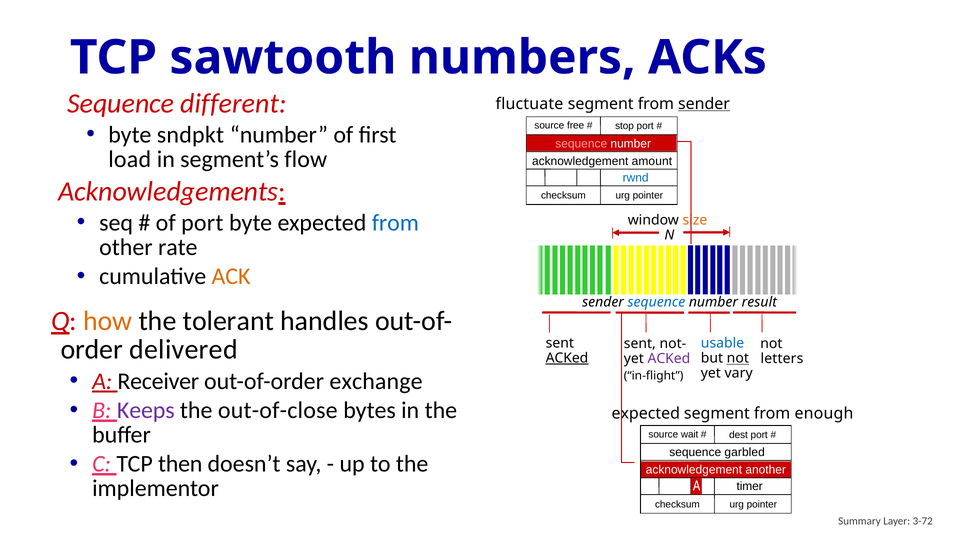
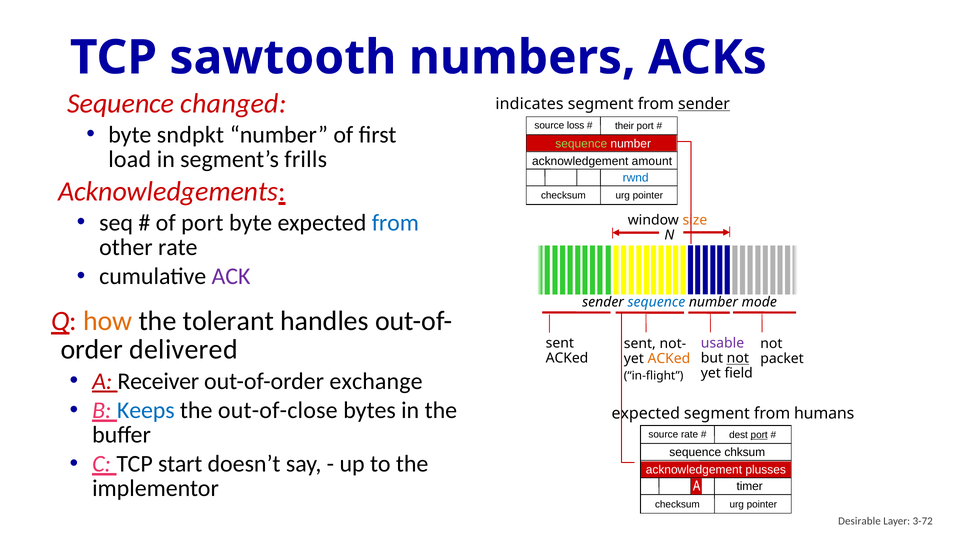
different: different -> changed (233, 103)
fluctuate: fluctuate -> indicates (529, 104)
free: free -> loss (576, 126)
stop: stop -> their (625, 126)
sequence colour: pink -> light green (581, 144)
flow: flow -> frills (306, 159)
ACK colour: orange -> purple (231, 276)
result: result -> mode (759, 302)
usable colour: blue -> purple (723, 343)
ACKed underline: present -> none (567, 358)
ACKed colour: purple -> orange (669, 358)
letters: letters -> packet (782, 358)
vary: vary -> field (739, 373)
Keeps colour: purple -> blue (146, 410)
enough: enough -> humans (824, 413)
source wait: wait -> rate (690, 434)
port underline: none -> present (759, 435)
garbled: garbled -> chksum (745, 452)
then: then -> start (180, 464)
another: another -> plusses (766, 470)
Summary: Summary -> Desirable (859, 521)
